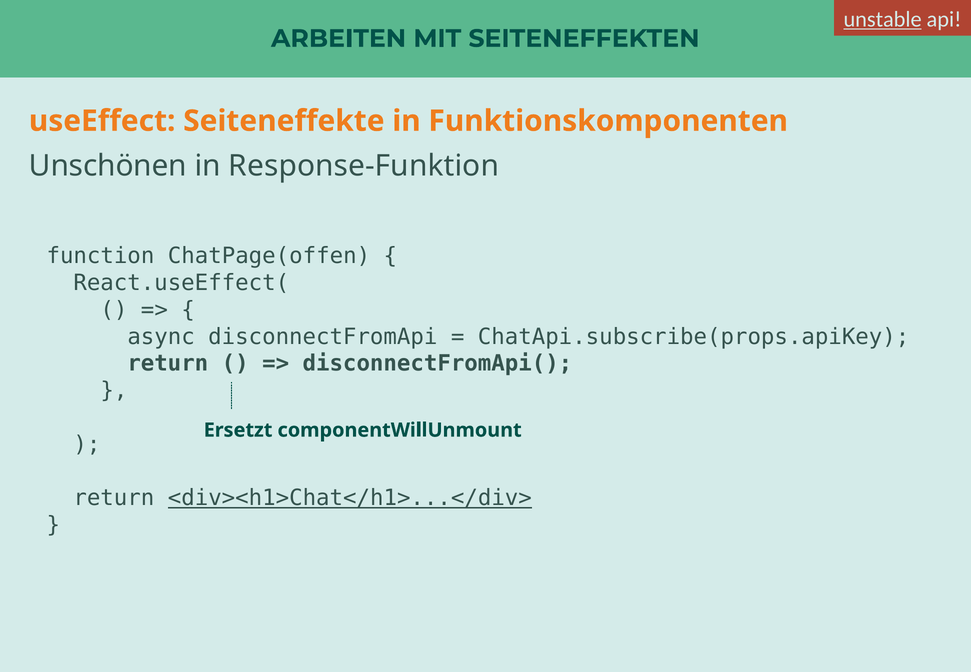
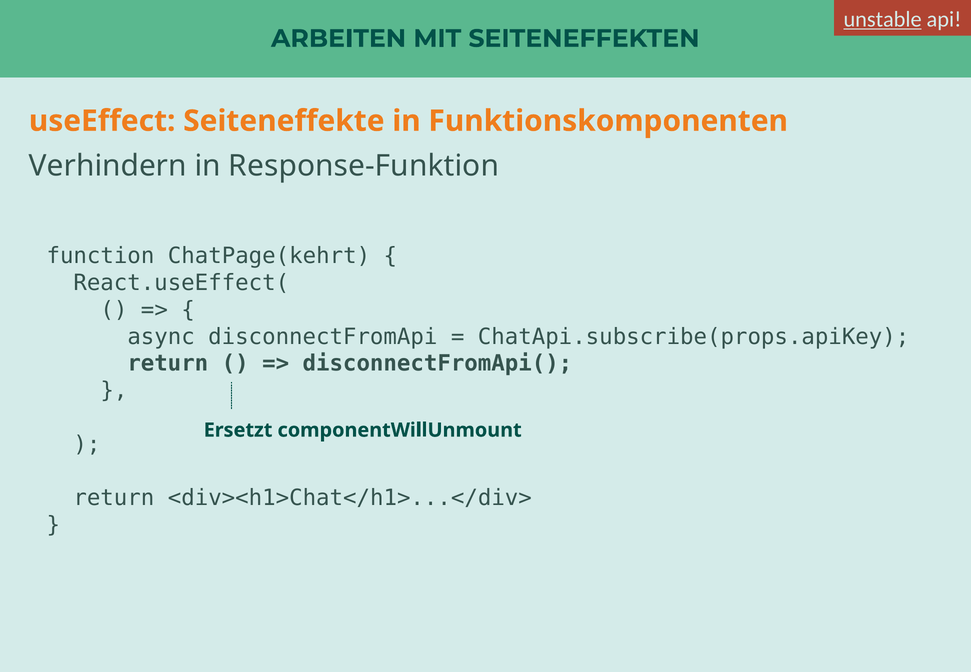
Unschönen: Unschönen -> Verhindern (108, 166)
ChatPage(offen: ChatPage(offen -> ChatPage(kehrt (269, 256)
<div><h1>Chat</h1>...</div> underline: present -> none (350, 498)
